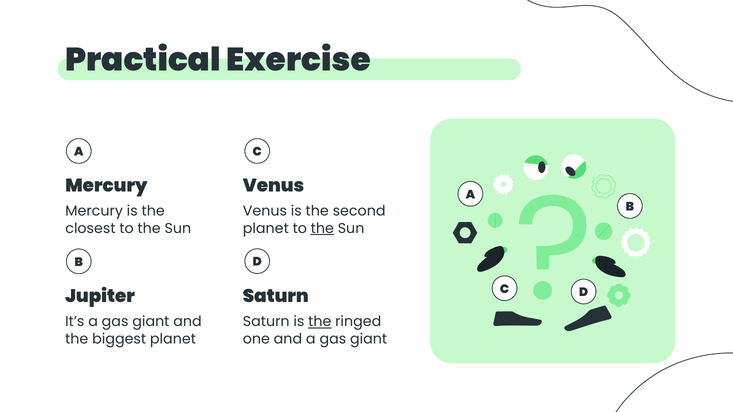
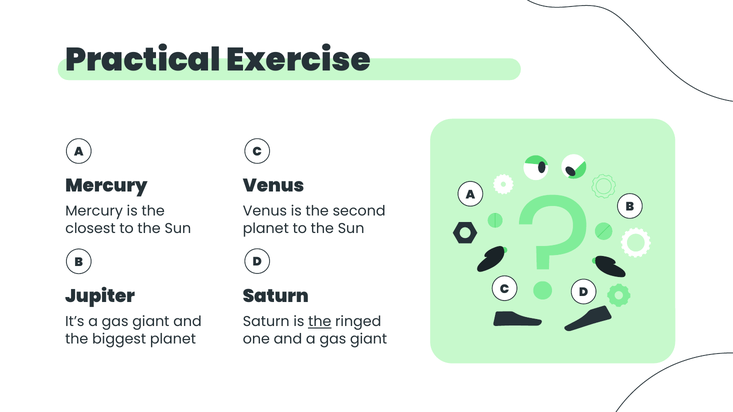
the underline: present -> none (322, 228)
